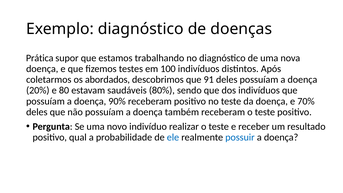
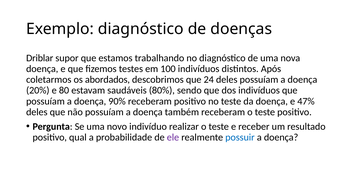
Prática: Prática -> Driblar (40, 58)
91: 91 -> 24 (209, 80)
70%: 70% -> 47% (306, 101)
ele colour: blue -> purple (173, 137)
